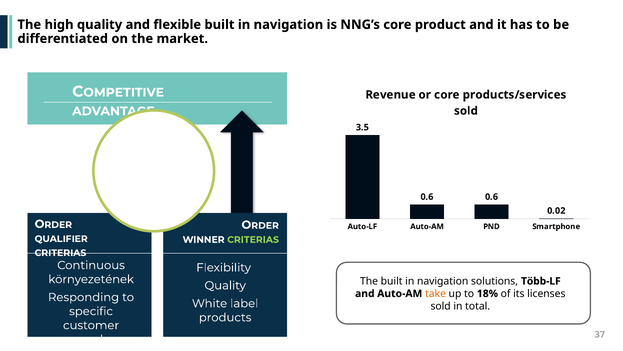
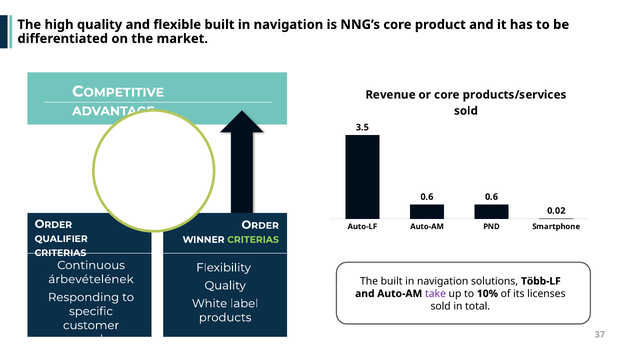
környezetének: környezetének -> árbevételének (91, 279)
take colour: orange -> purple (436, 293)
18%: 18% -> 10% (487, 293)
